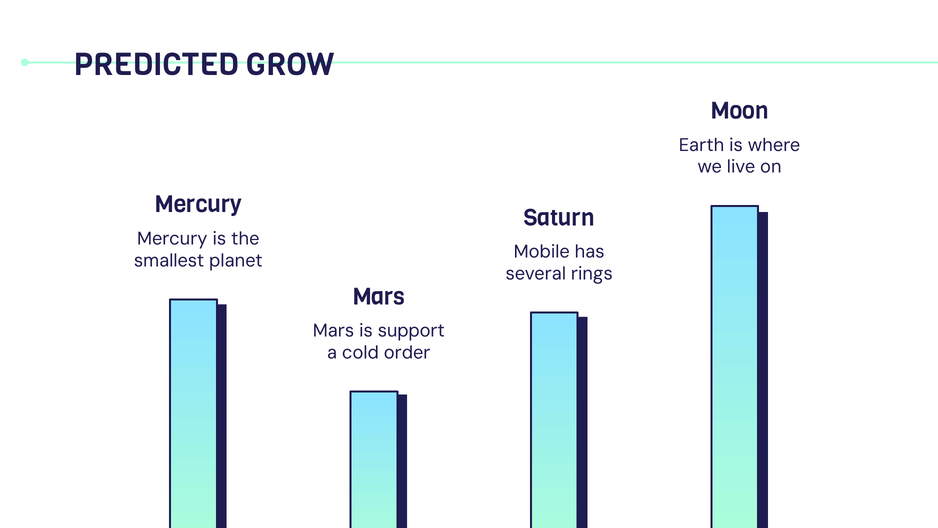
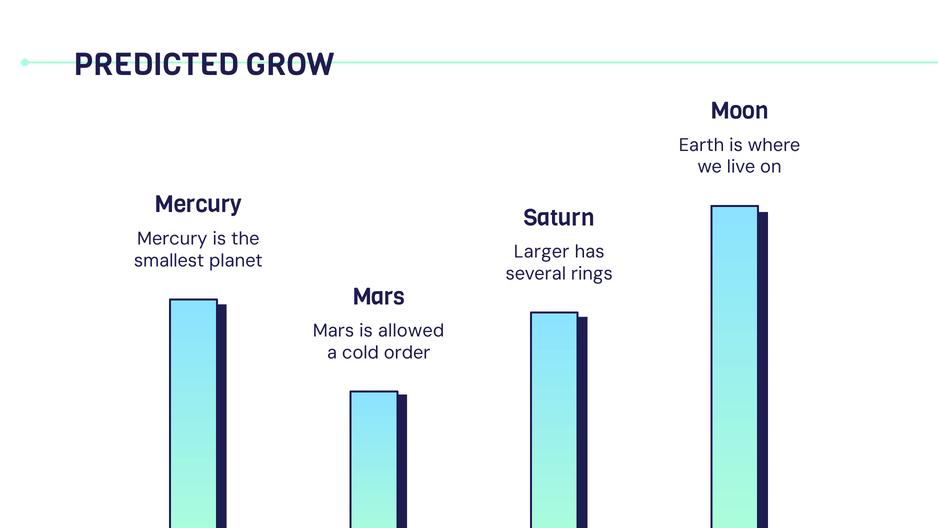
Mobile: Mobile -> Larger (542, 252)
support: support -> allowed (411, 331)
